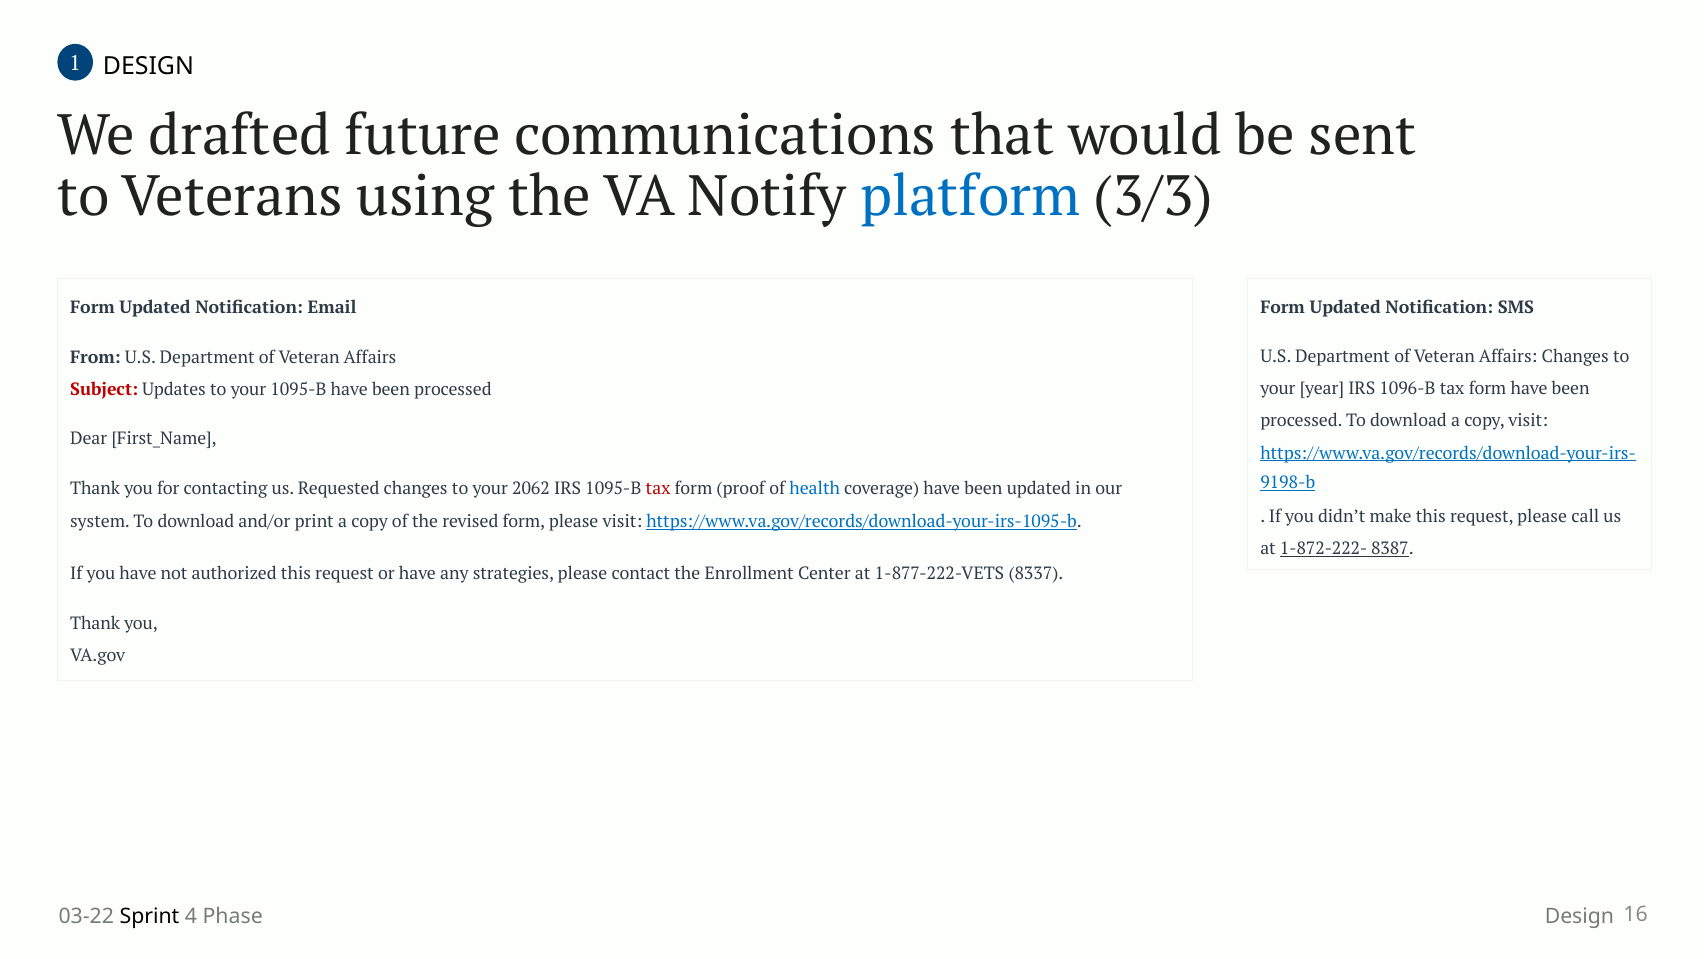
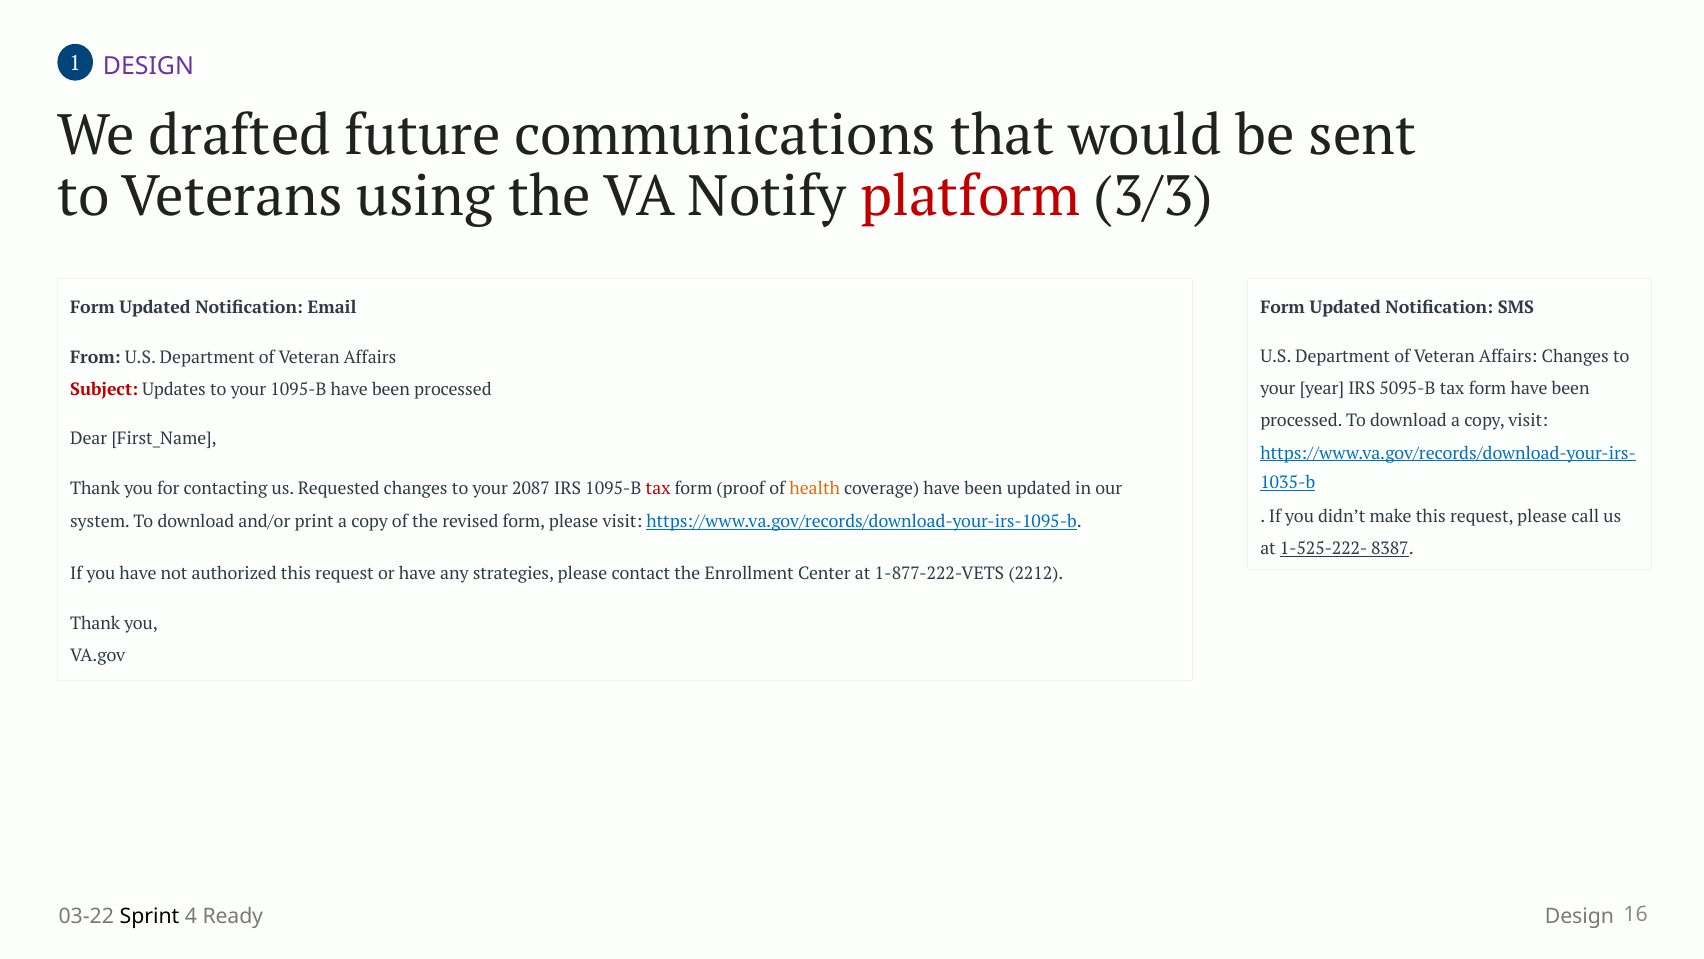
DESIGN colour: black -> purple (148, 66)
platform colour: blue -> red (970, 197)
1096-B: 1096-B -> 5095-B (1408, 388)
9198-b: 9198-b -> 1035-b (1288, 482)
2062: 2062 -> 2087 (531, 489)
health colour: blue -> orange (815, 489)
1-872-222-: 1-872-222- -> 1-525-222- (1324, 548)
8337: 8337 -> 2212 (1036, 573)
Phase: Phase -> Ready (233, 916)
